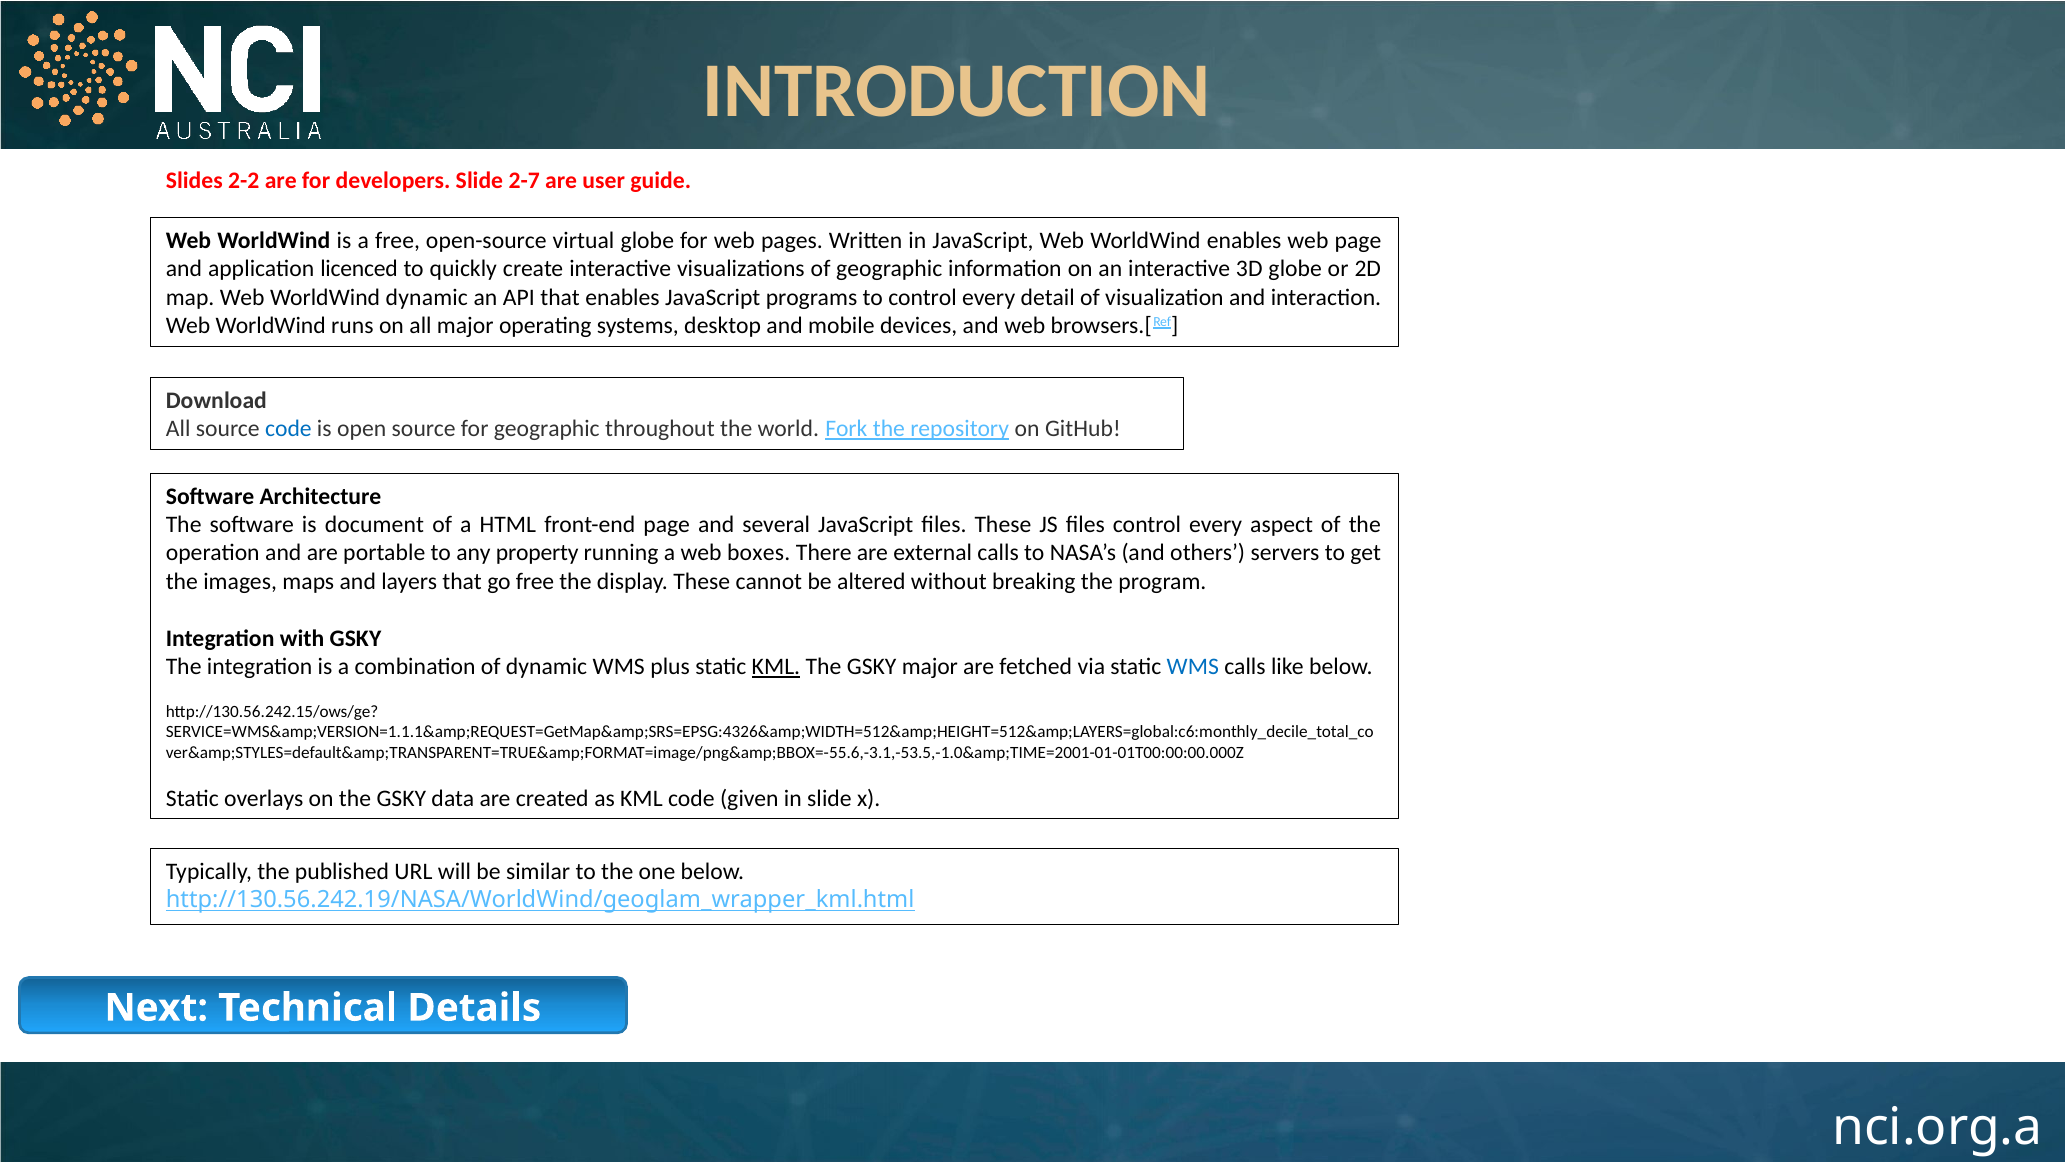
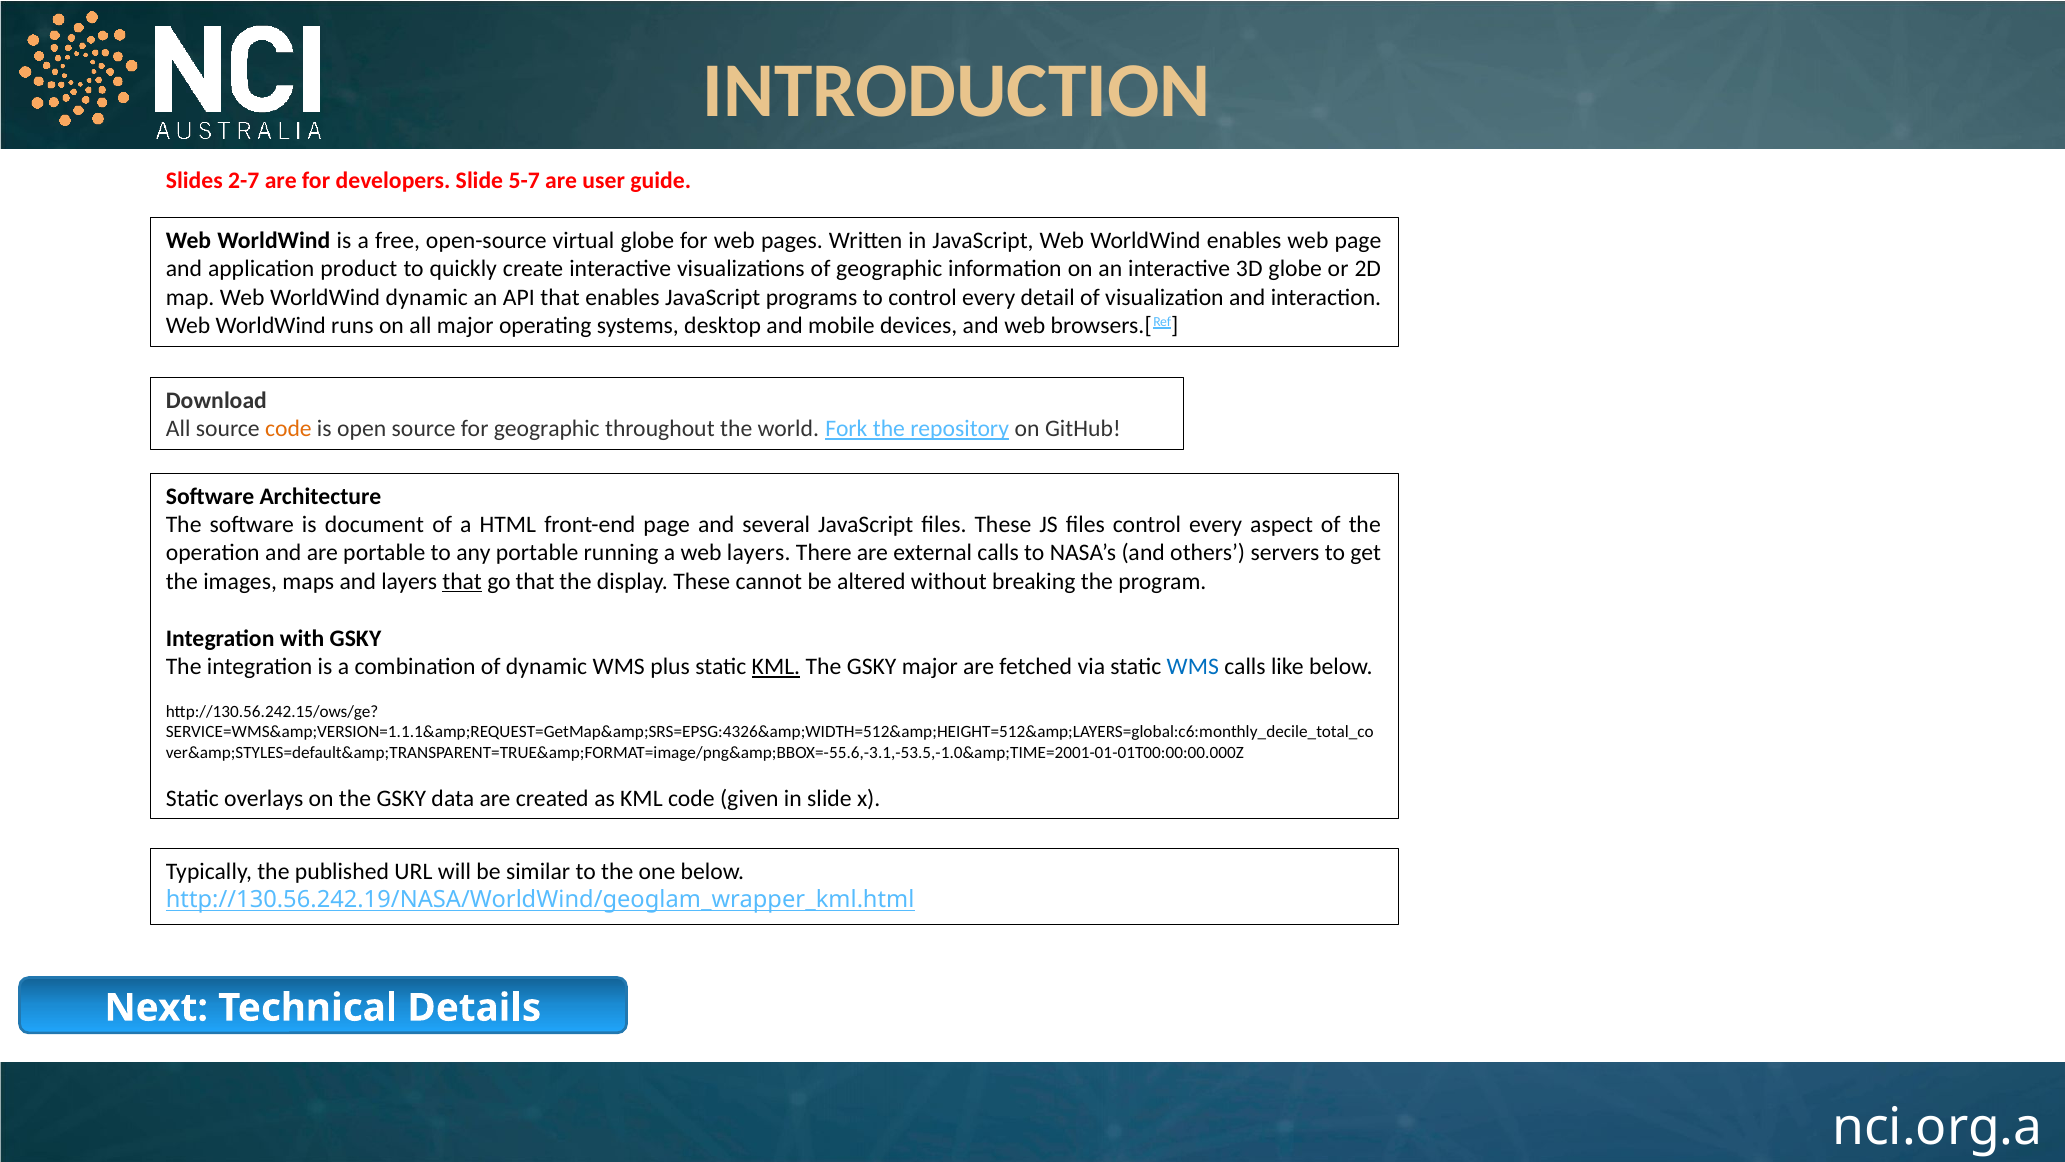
2-2: 2-2 -> 2-7 (244, 181)
2-7: 2-7 -> 5-7 (524, 181)
licenced: licenced -> product (359, 269)
code colour: blue -> orange (288, 429)
any property: property -> portable (537, 553)
web boxes: boxes -> layers (759, 553)
that underline: none -> present (462, 581)
go free: free -> that (535, 581)
